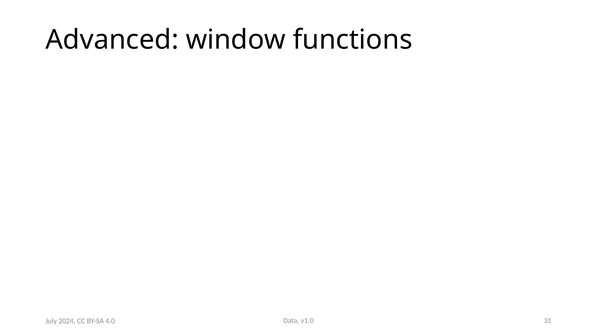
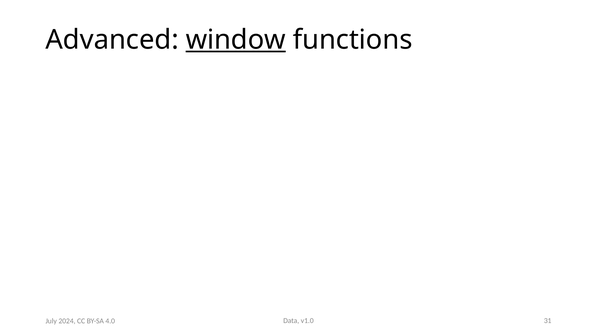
window underline: none -> present (236, 40)
